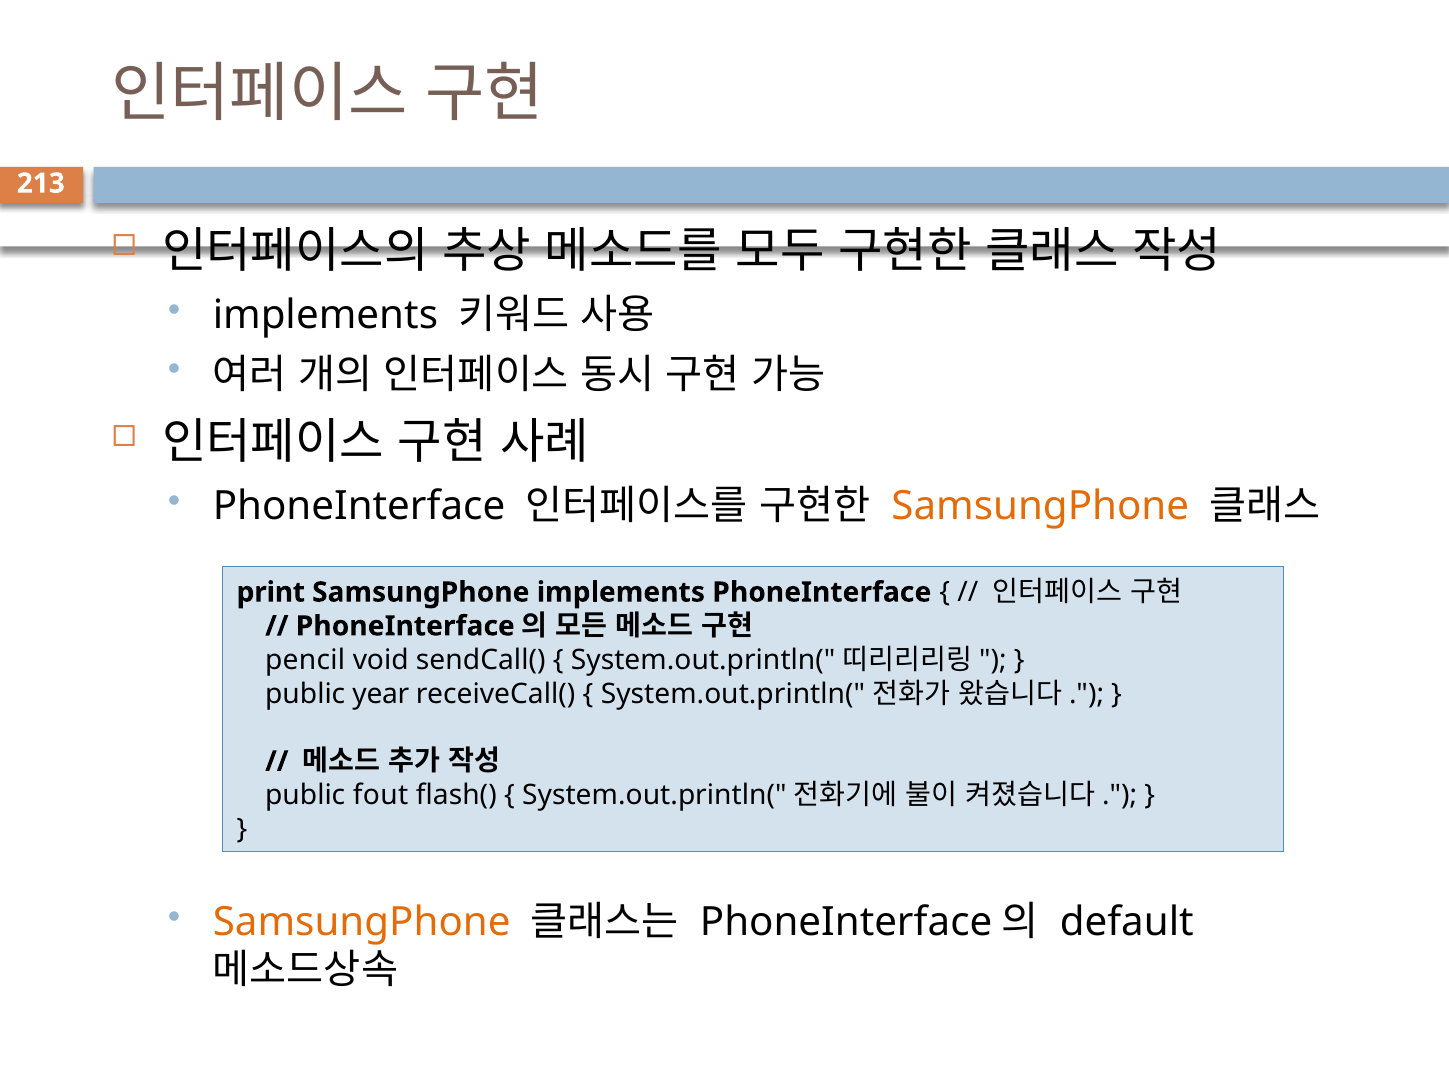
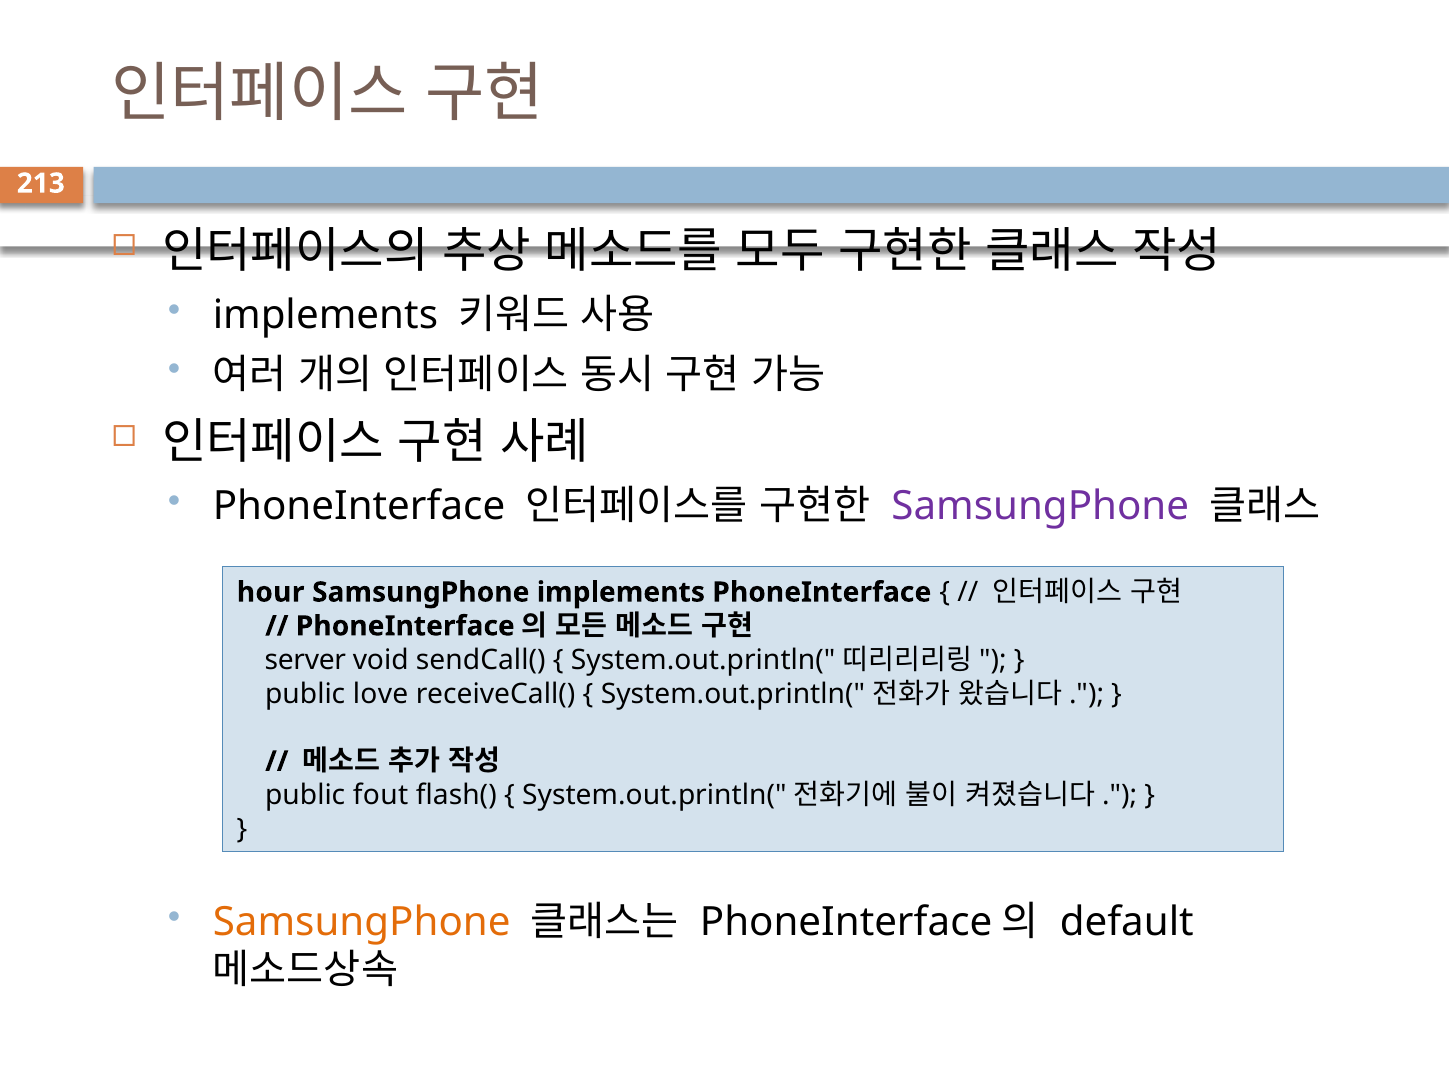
SamsungPhone colour: orange -> purple (1040, 506)
print: print -> hour (271, 592)
pencil: pencil -> server (305, 660)
year: year -> love (381, 694)
